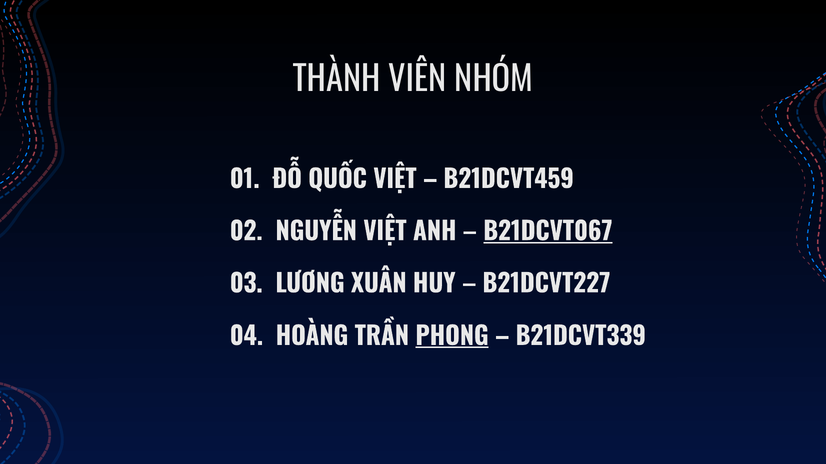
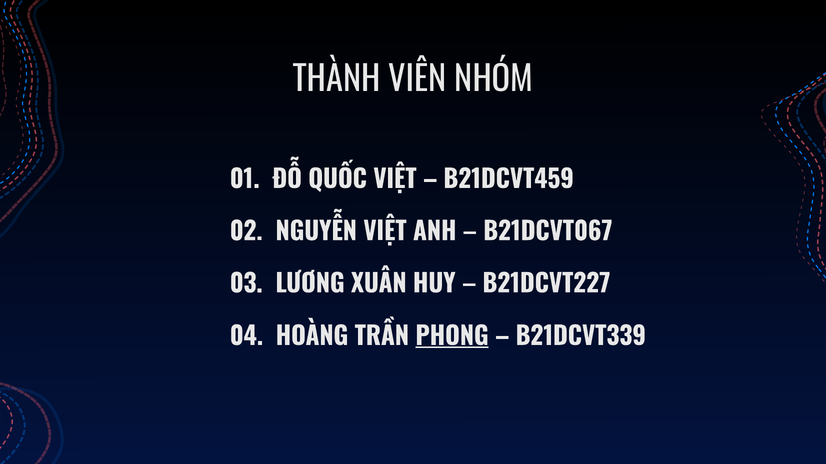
B21DCVT067 underline: present -> none (548, 232)
